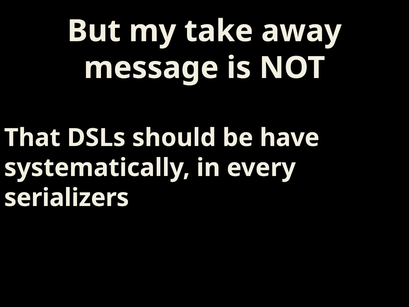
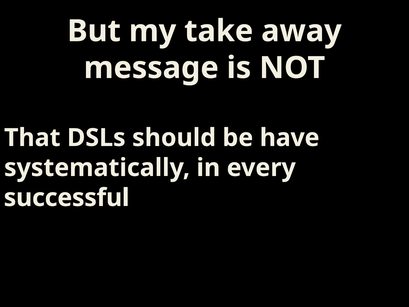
serializers: serializers -> successful (67, 198)
